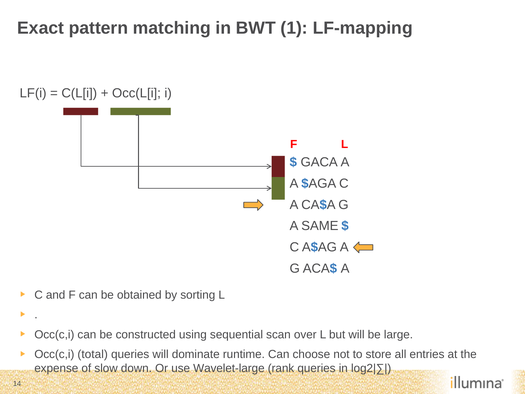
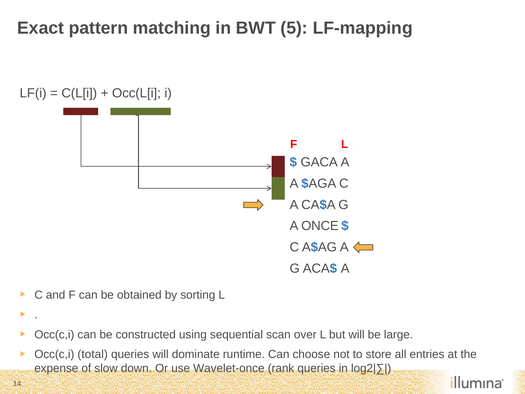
1: 1 -> 5 (294, 28)
SAME: SAME -> ONCE (320, 226)
Wavelet-large: Wavelet-large -> Wavelet-once (229, 368)
